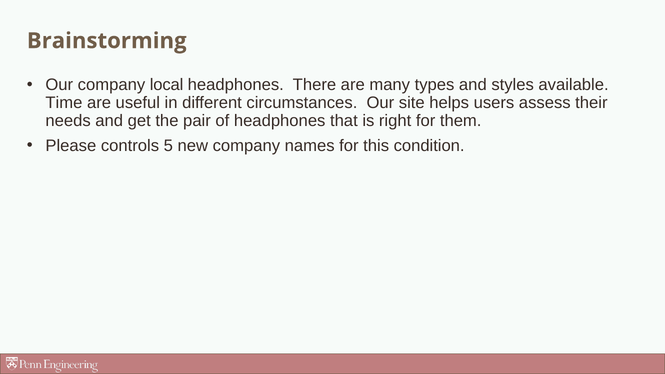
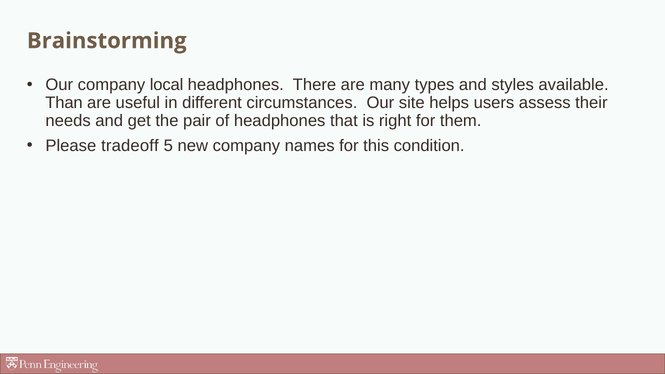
Time: Time -> Than (64, 103)
controls: controls -> tradeoff (130, 146)
